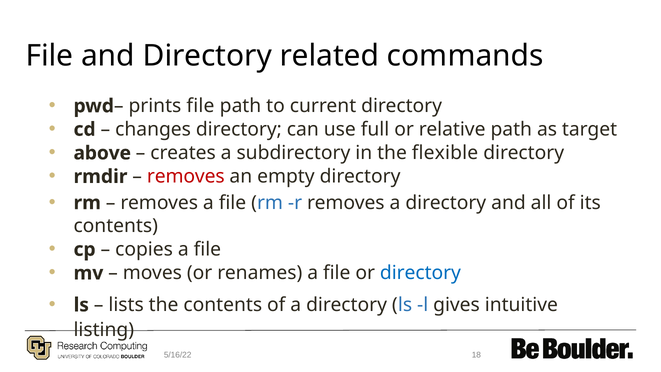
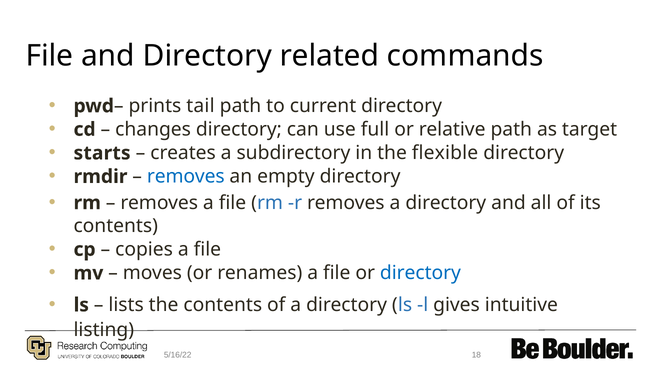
prints file: file -> tail (200, 106)
above: above -> starts (102, 153)
removes colour: red -> blue (186, 176)
